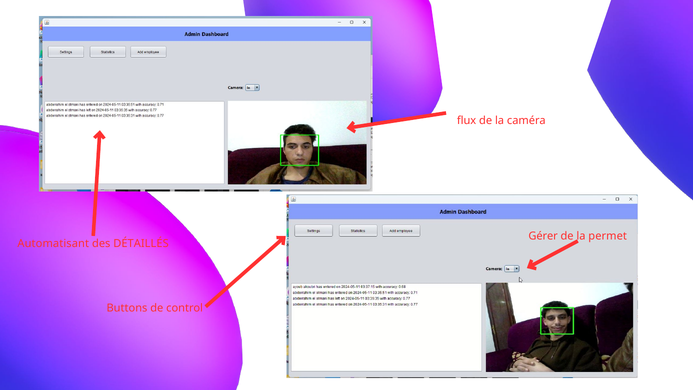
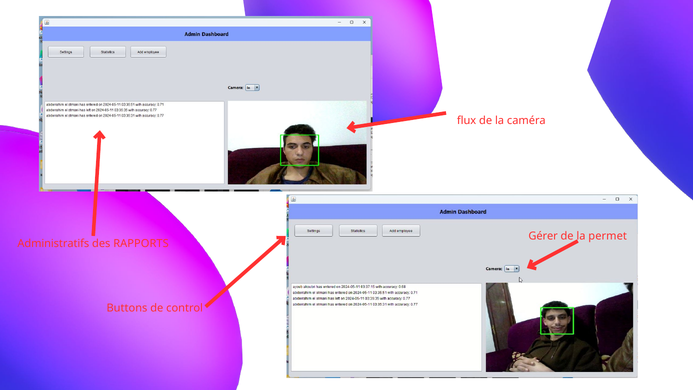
Automatisant: Automatisant -> Administratifs (53, 244)
DÉTAILLÉS: DÉTAILLÉS -> RAPPORTS (141, 244)
